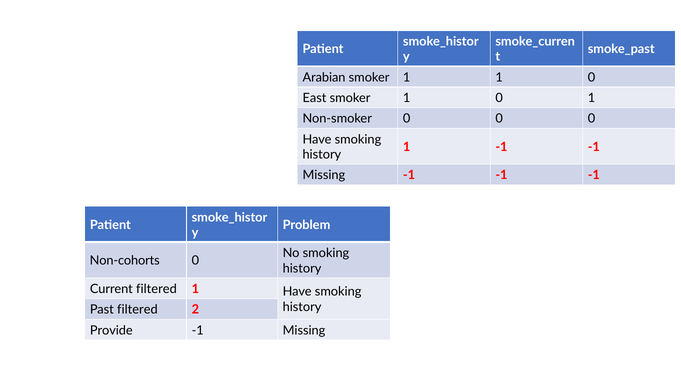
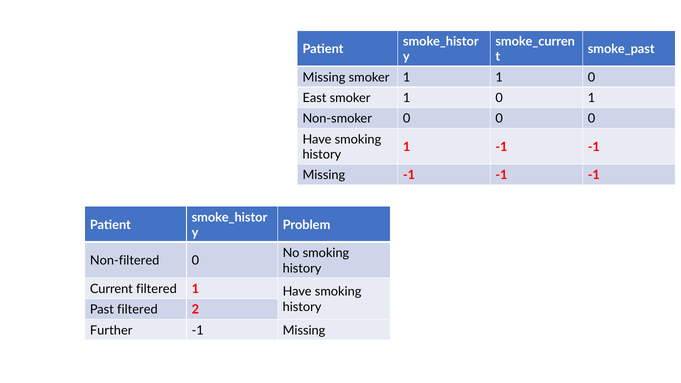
Arabian: Arabian -> Missing (324, 77)
Non-cohorts: Non-cohorts -> Non-filtered (125, 261)
Provide: Provide -> Further (111, 330)
